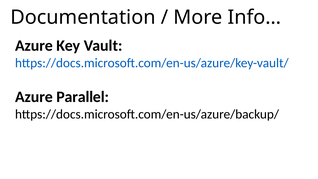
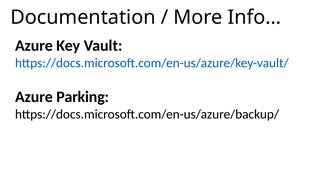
Parallel: Parallel -> Parking (83, 97)
